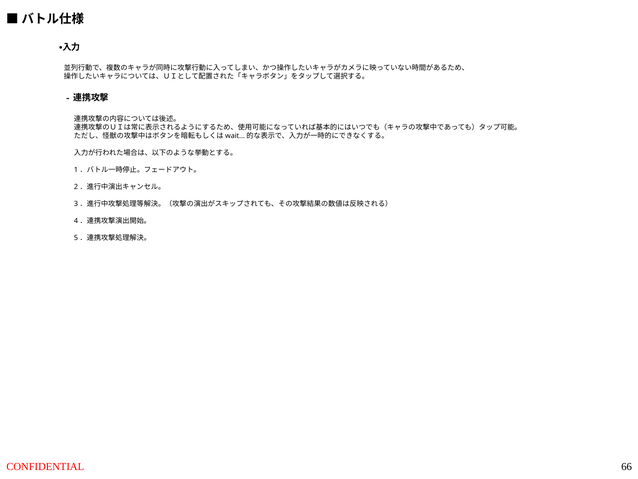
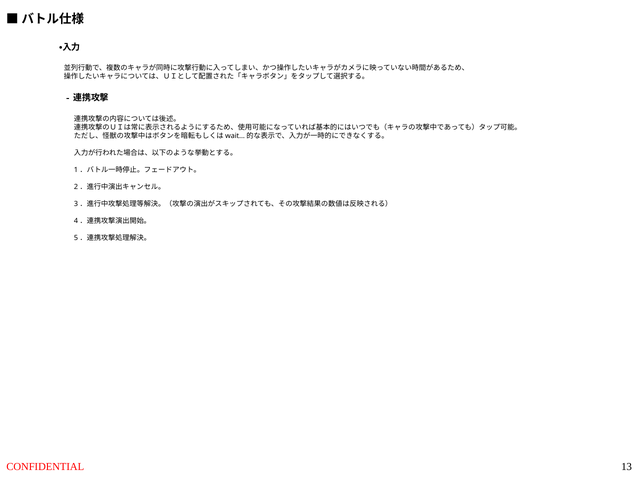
66: 66 -> 13 (627, 466)
